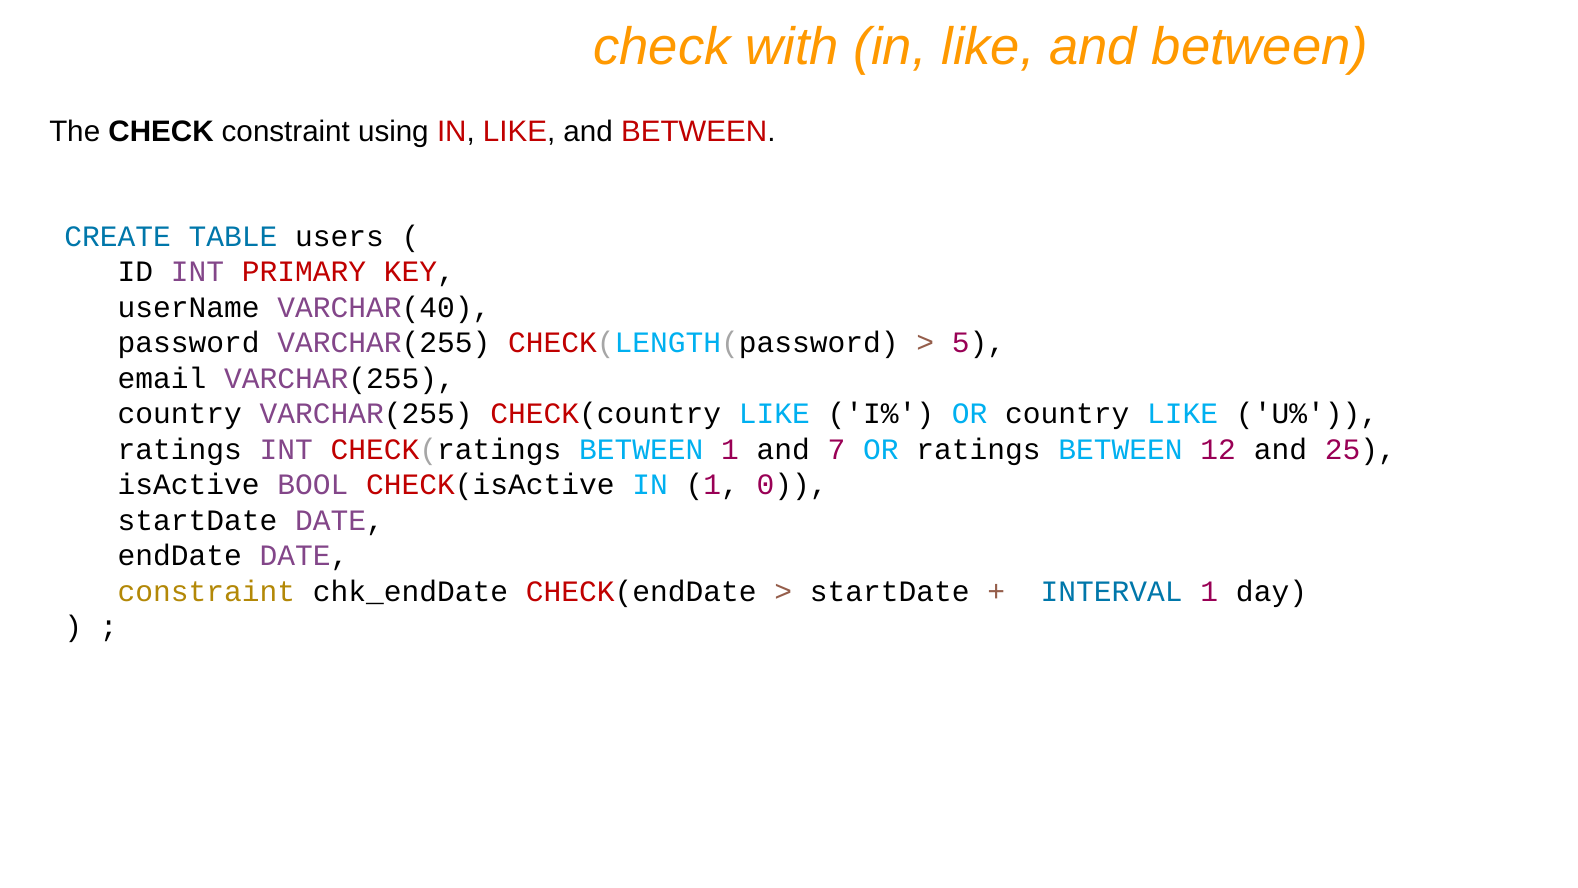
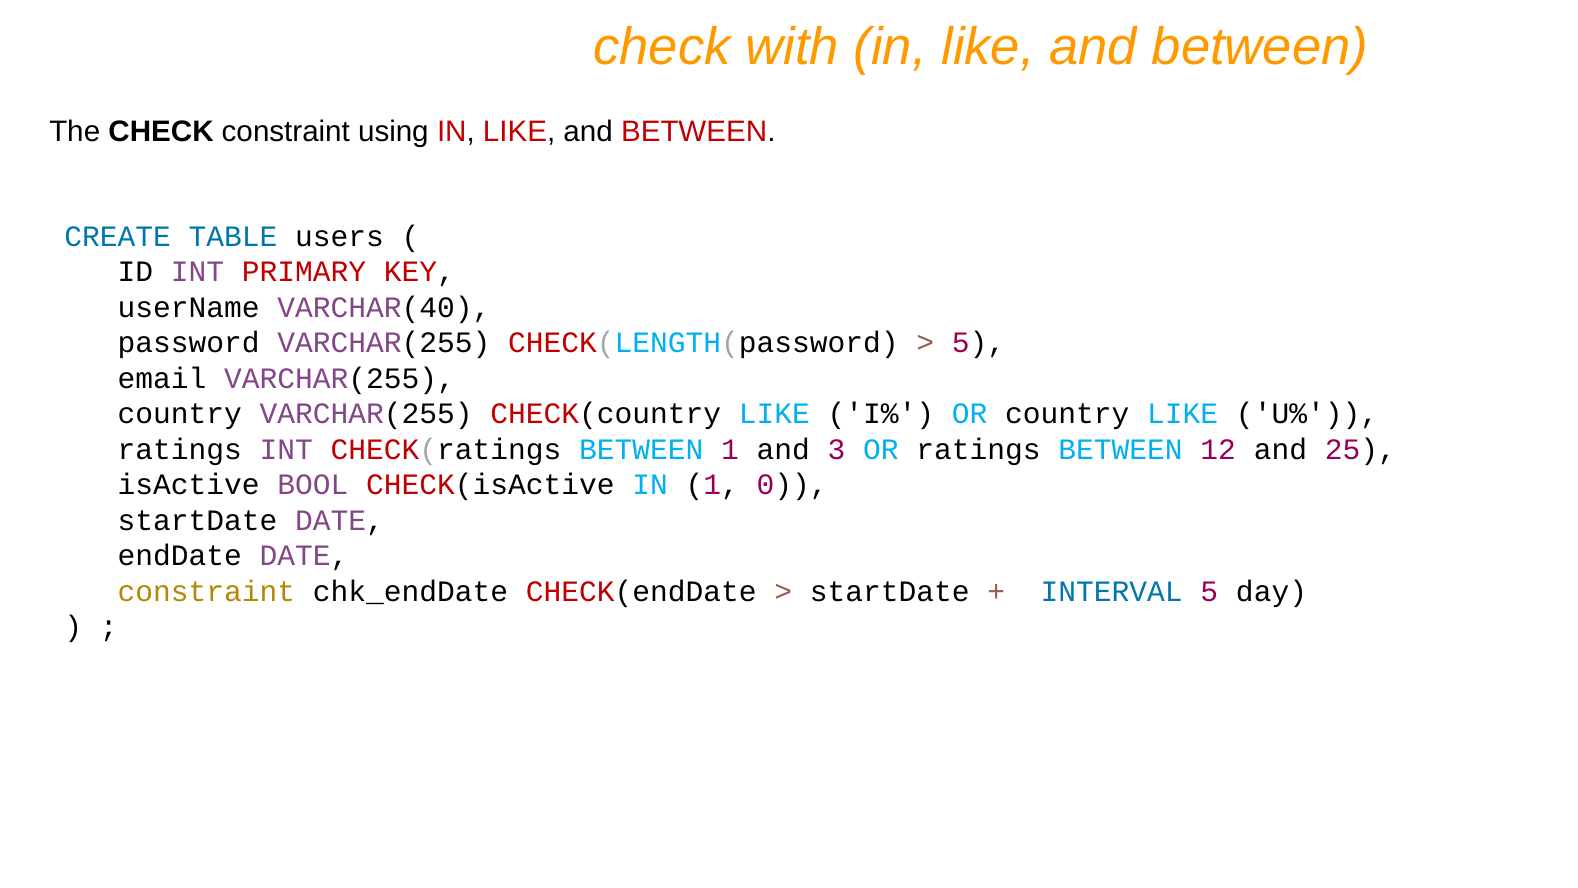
7: 7 -> 3 (837, 449)
INTERVAL 1: 1 -> 5 (1209, 591)
